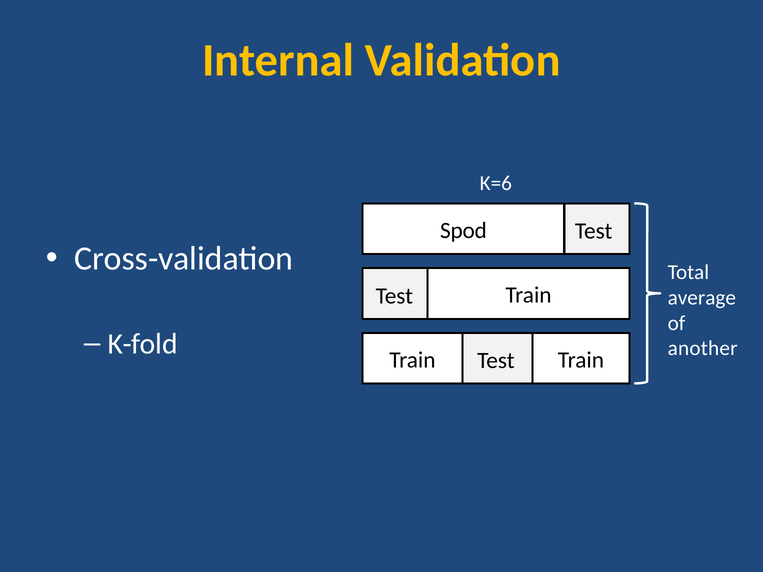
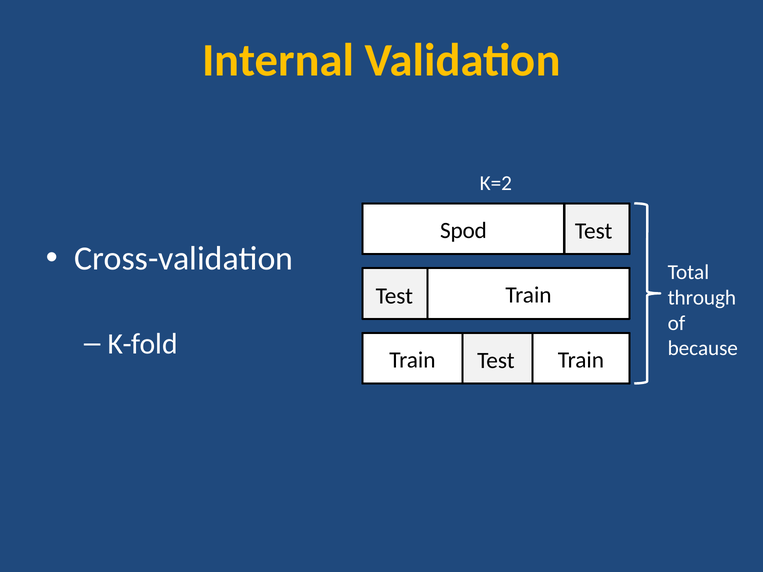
K=6: K=6 -> K=2 (496, 183)
average: average -> through (702, 298)
another: another -> because (703, 349)
